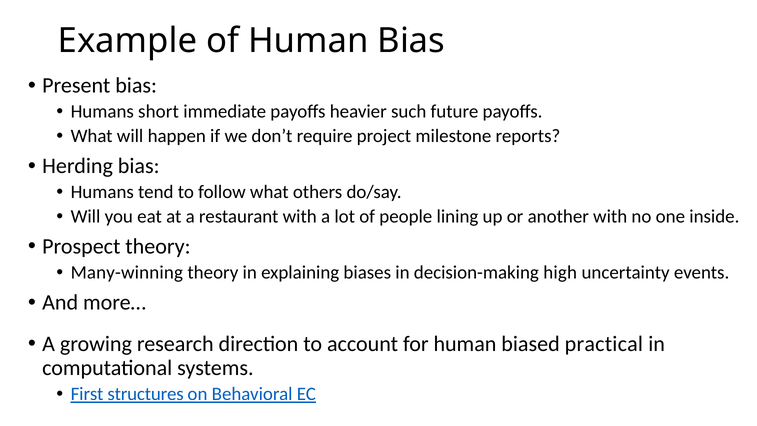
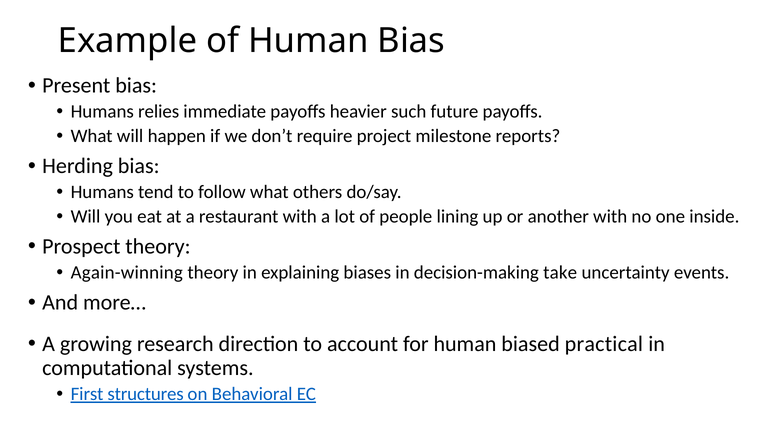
short: short -> relies (159, 112)
Many-winning: Many-winning -> Again-winning (127, 273)
high: high -> take (560, 273)
